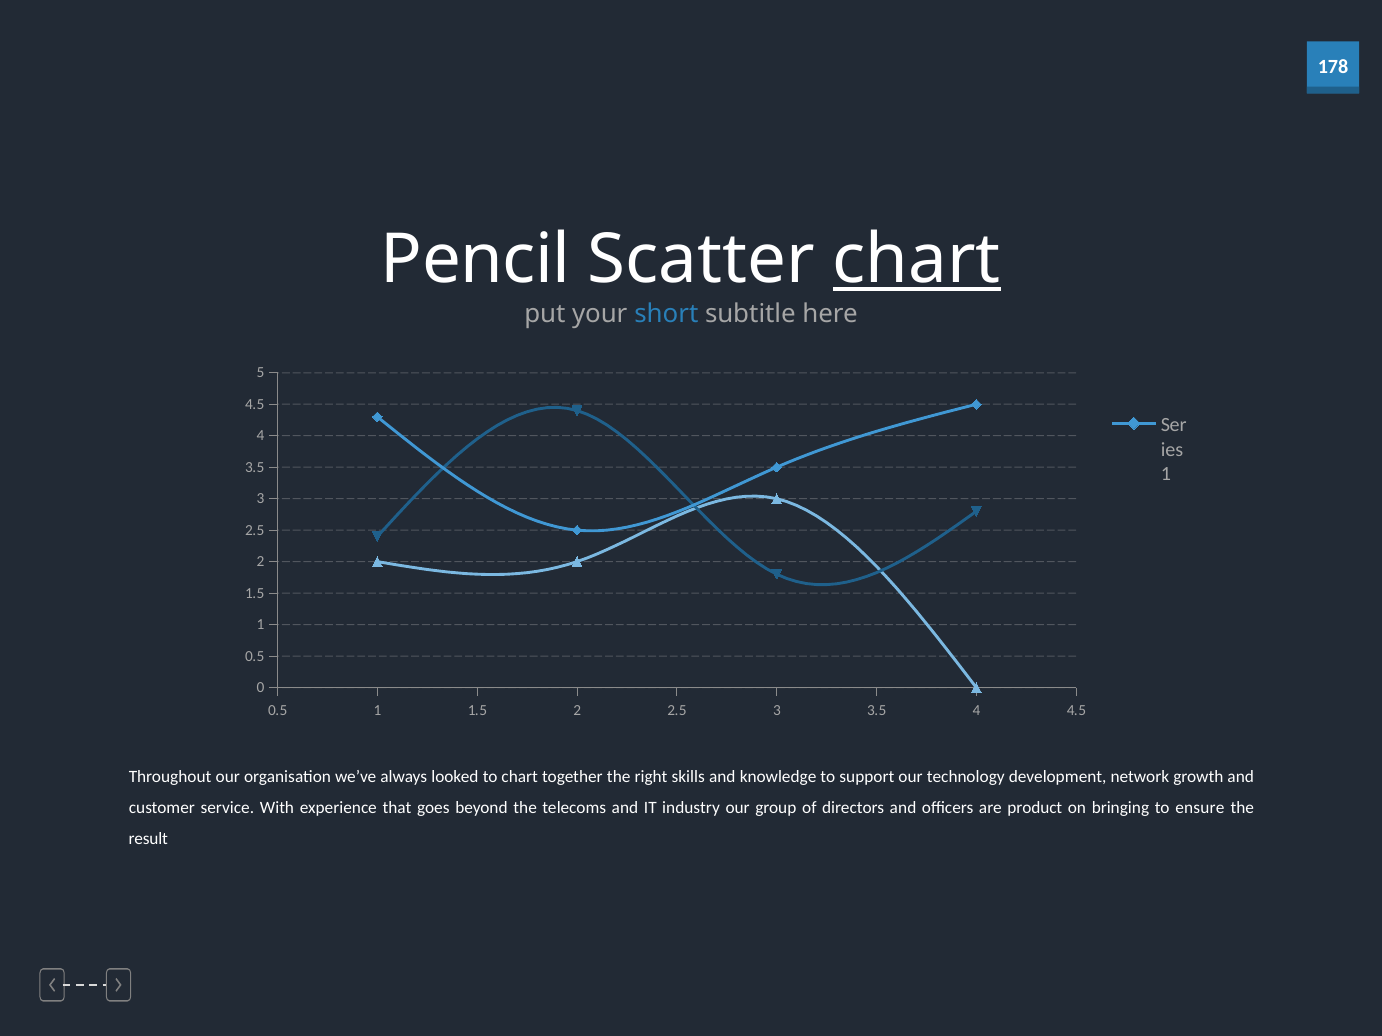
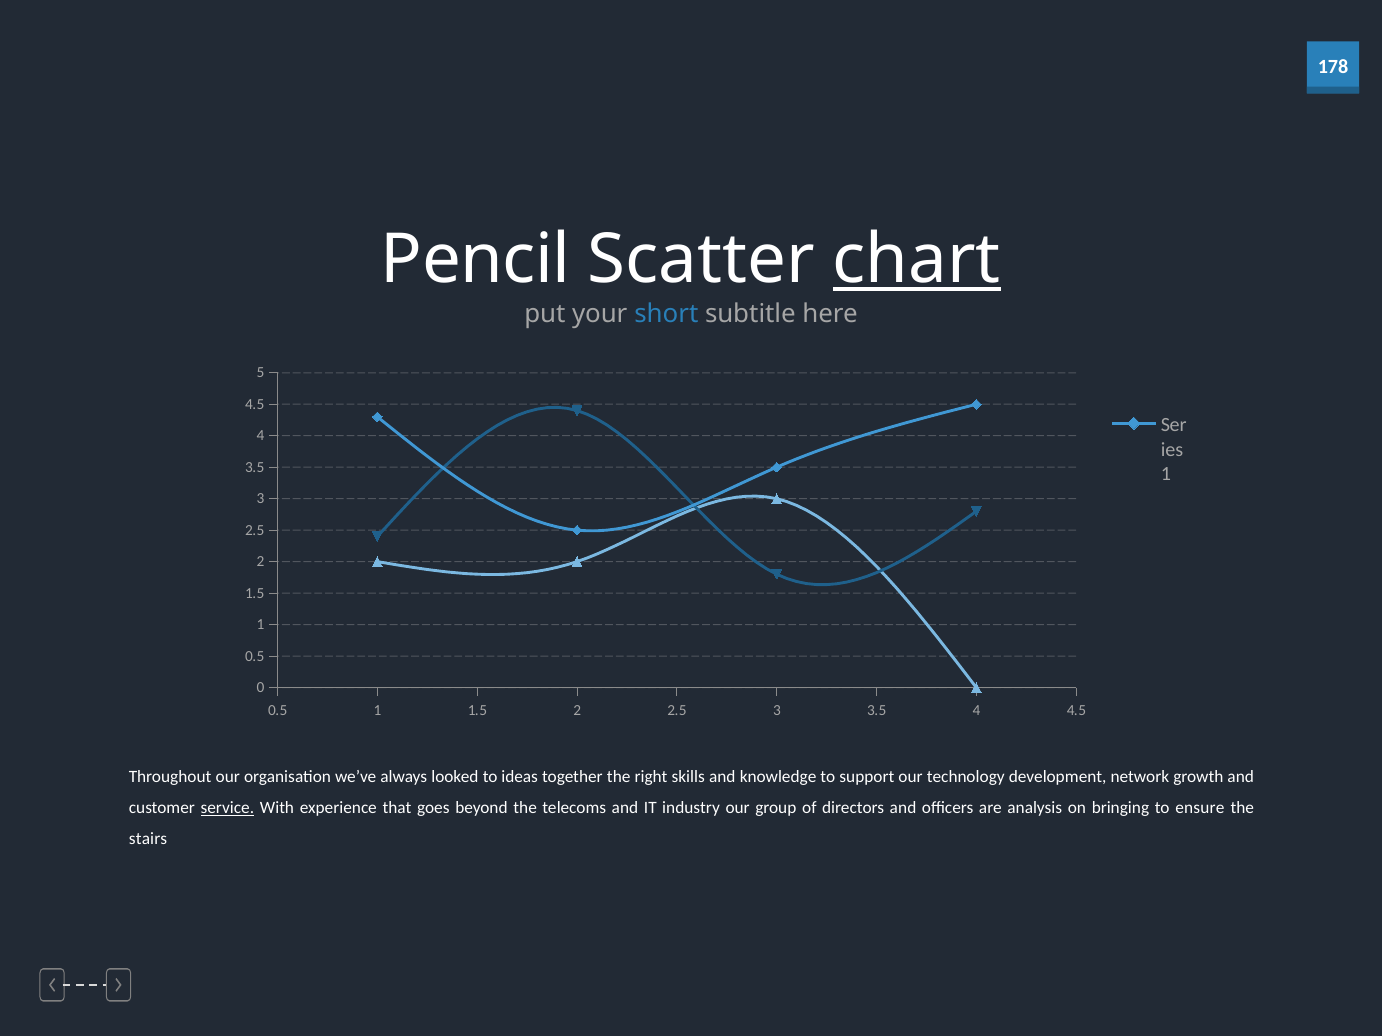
to chart: chart -> ideas (520, 777)
service underline: none -> present (227, 808)
product: product -> analysis (1035, 808)
result: result -> stairs (148, 839)
